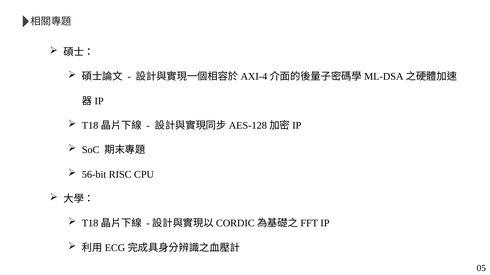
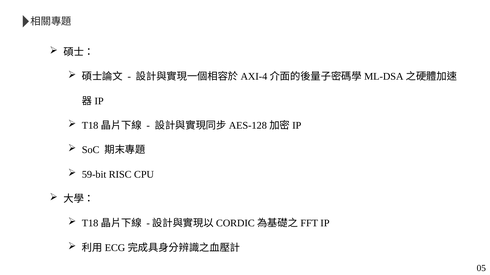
56-bit: 56-bit -> 59-bit (94, 175)
